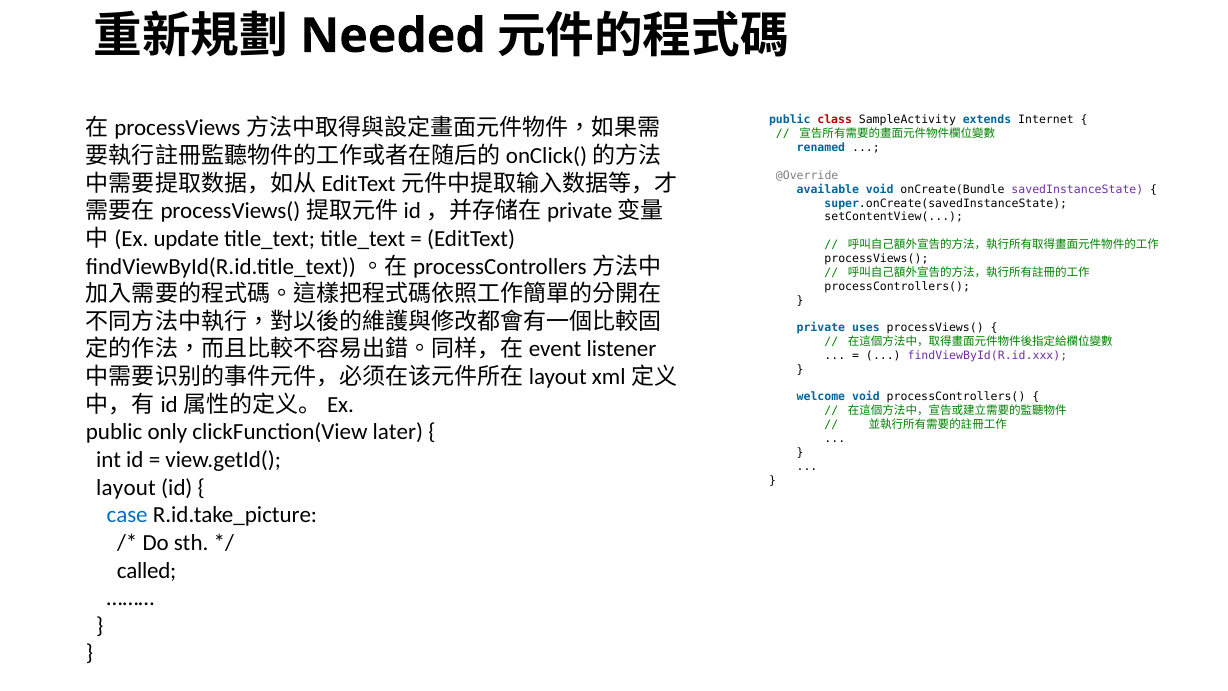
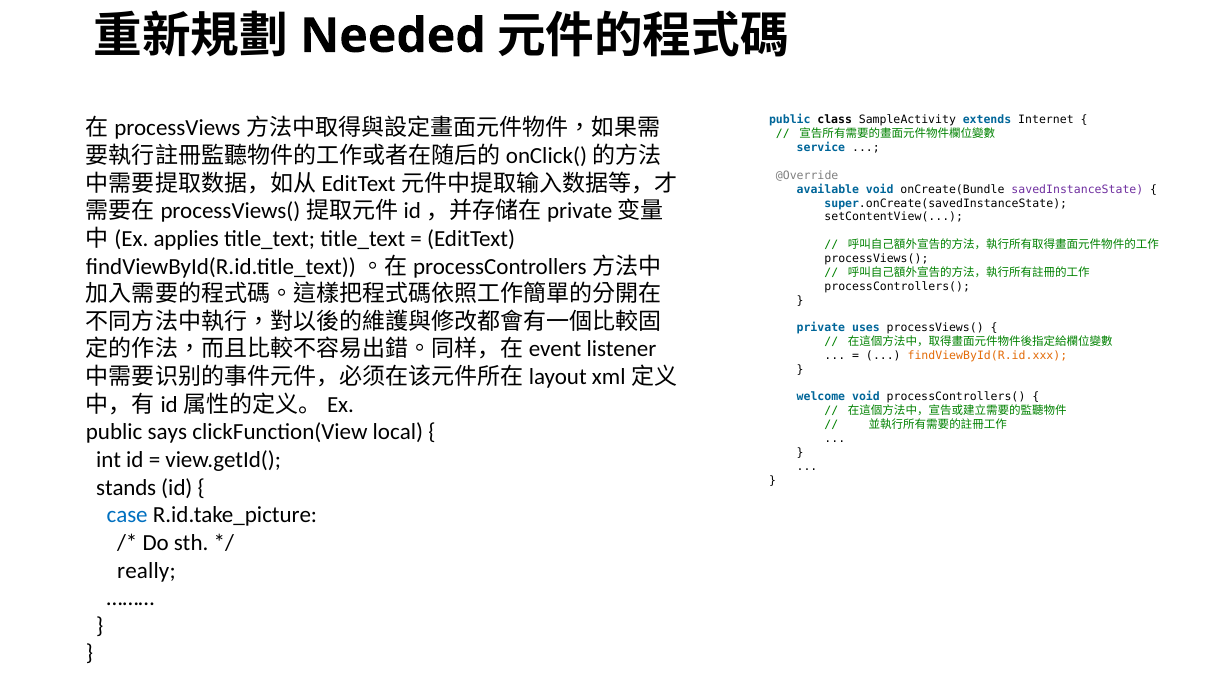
class colour: red -> black (835, 120)
renamed: renamed -> service (821, 148)
update: update -> applies (186, 239)
findViewById(R.id.xxx colour: purple -> orange (987, 355)
only: only -> says (167, 432)
later: later -> local (398, 432)
layout: layout -> stands (126, 487)
called: called -> really (146, 570)
